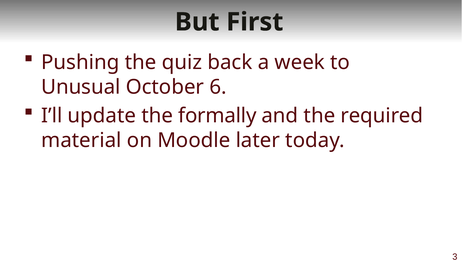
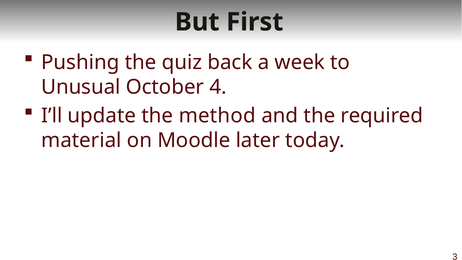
6: 6 -> 4 (218, 87)
formally: formally -> method (217, 116)
